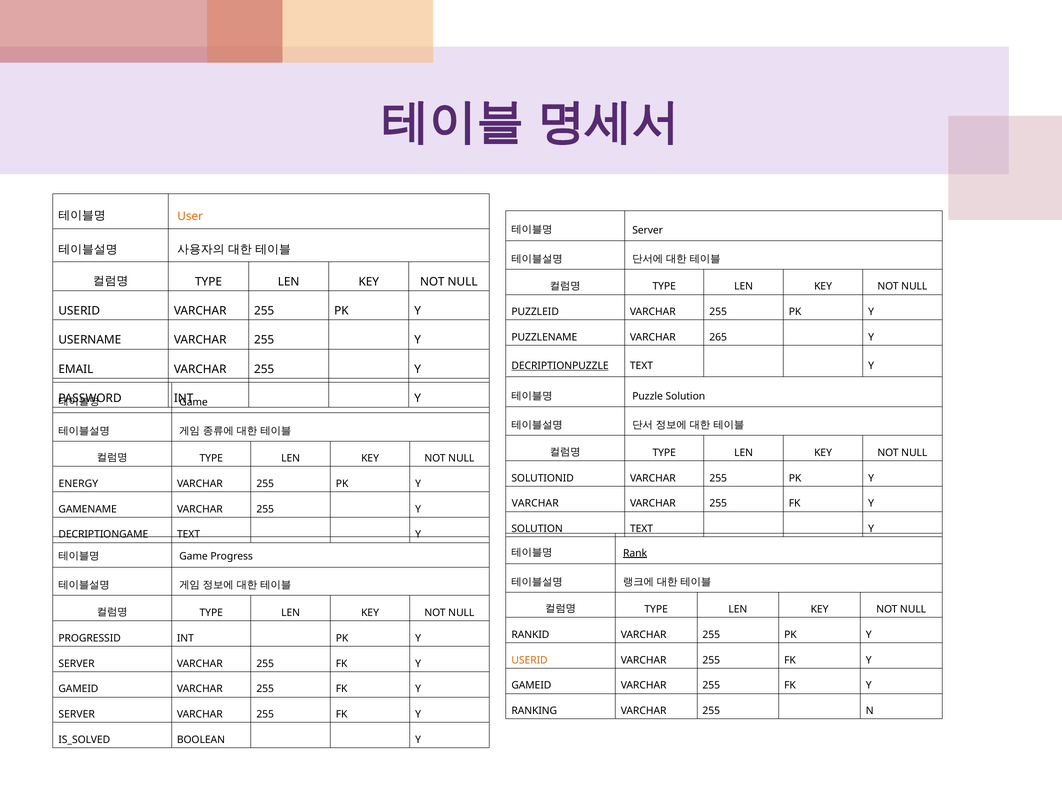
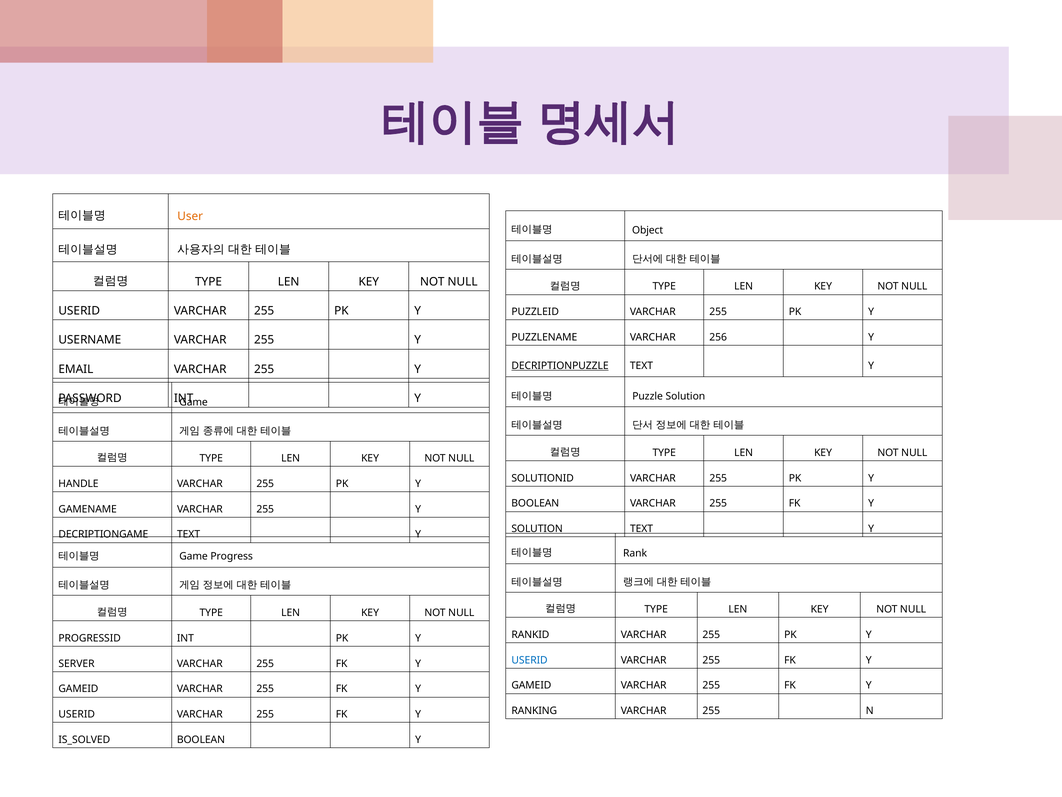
Server: Server -> Object (648, 230)
265: 265 -> 256 (718, 337)
ENERGY: ENERGY -> HANDLE (78, 483)
VARCHAR: VARCHAR -> BOOLEAN (535, 503)
Rank underline: present -> none (635, 553)
USERID colour: orange -> blue (530, 660)
SERVER: SERVER -> USERID (77, 714)
